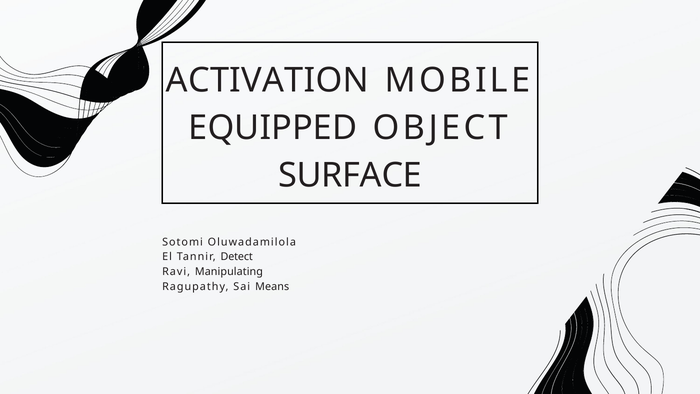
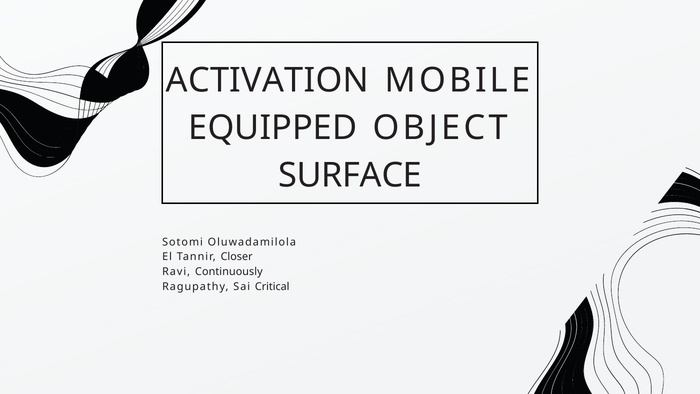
Detect: Detect -> Closer (237, 257)
Manipulating: Manipulating -> Continuously (229, 272)
Means: Means -> Critical (272, 286)
